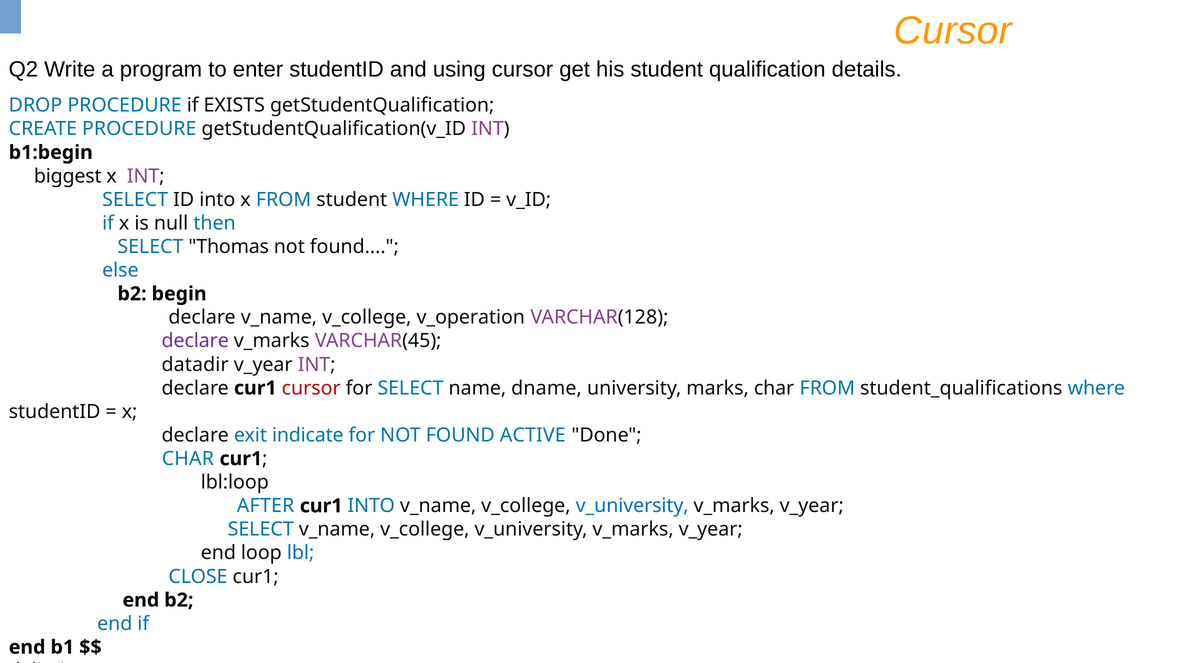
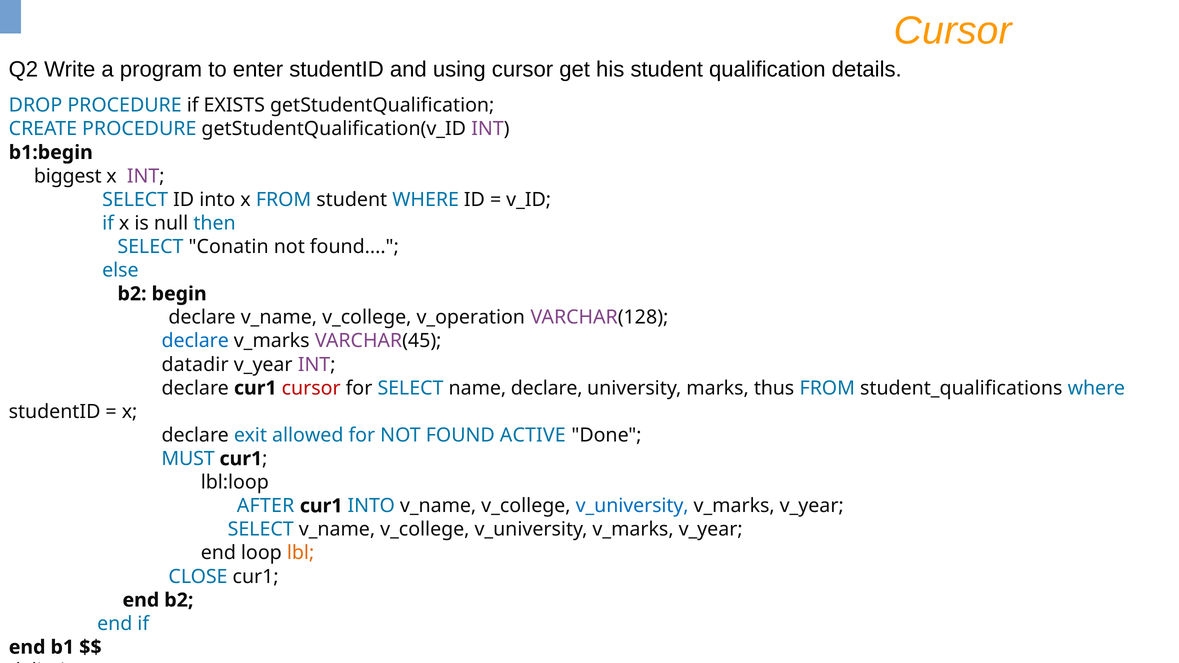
Thomas: Thomas -> Conatin (229, 247)
declare colour: purple -> blue (195, 341)
name dname: dname -> declare (547, 388)
marks char: char -> thus (774, 388)
indicate: indicate -> allowed (308, 435)
CHAR: CHAR -> MUST (188, 459)
lbl colour: blue -> orange (301, 553)
